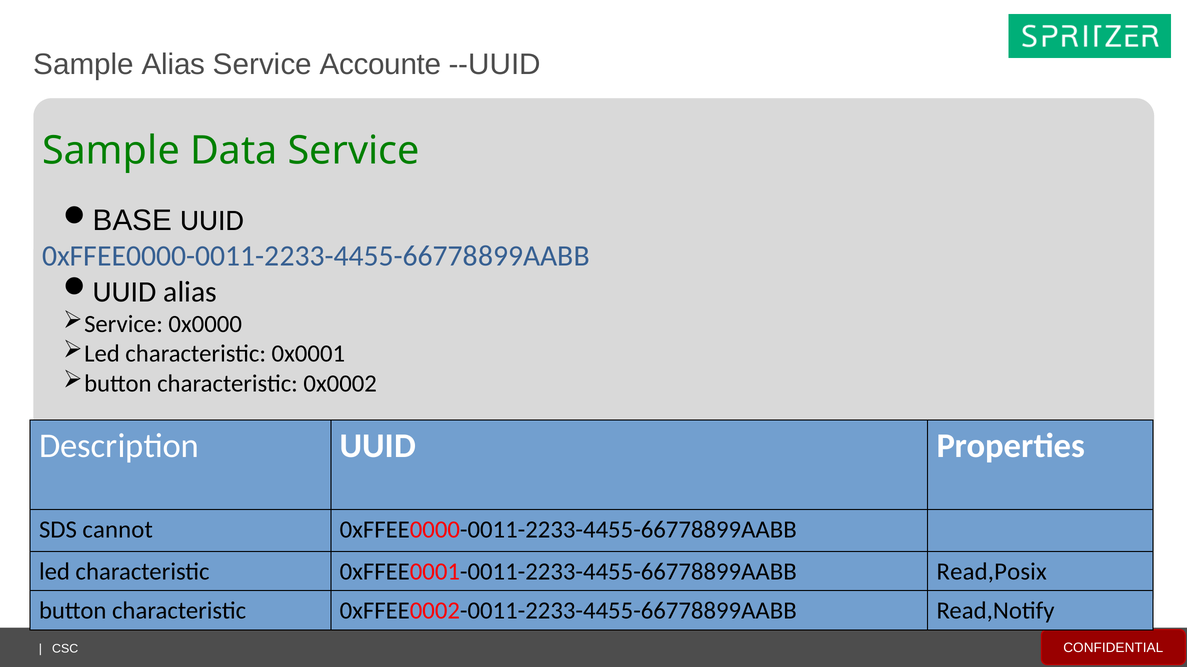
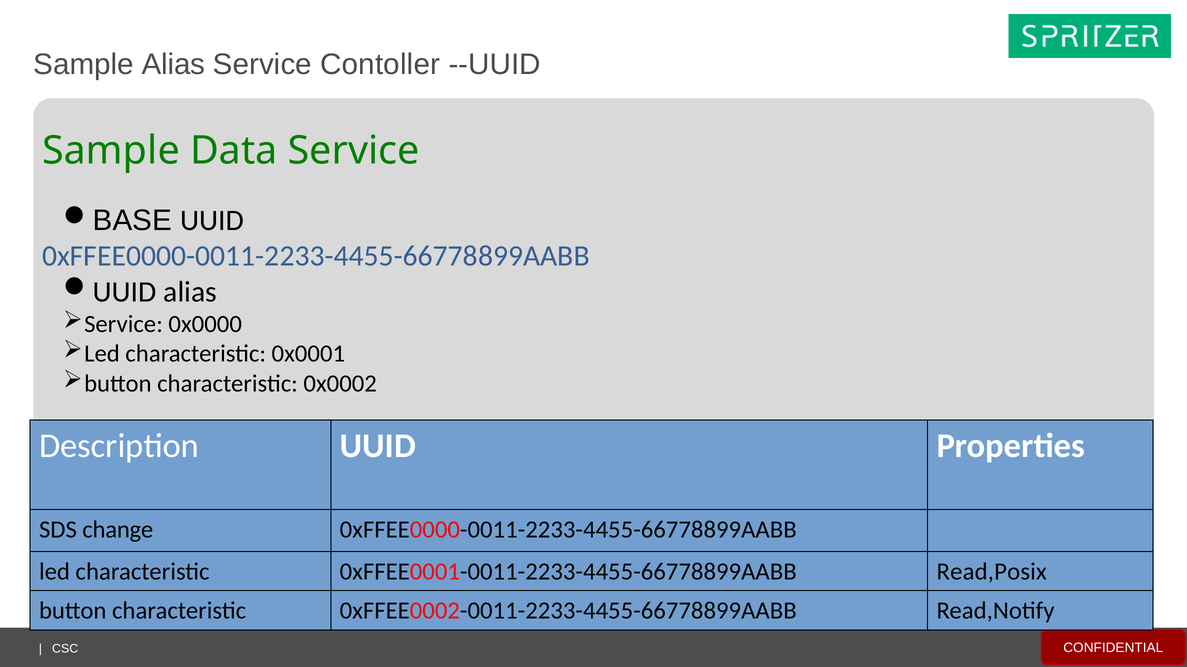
Accounte: Accounte -> Contoller (380, 65)
cannot: cannot -> change (118, 530)
